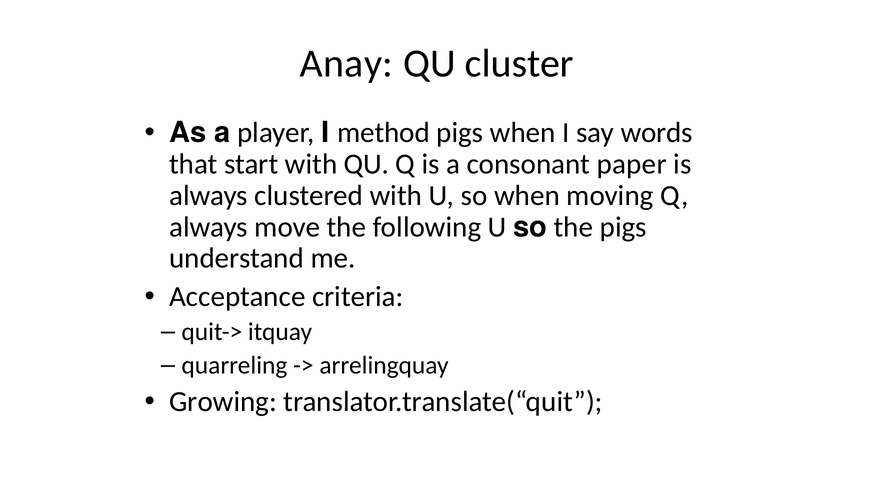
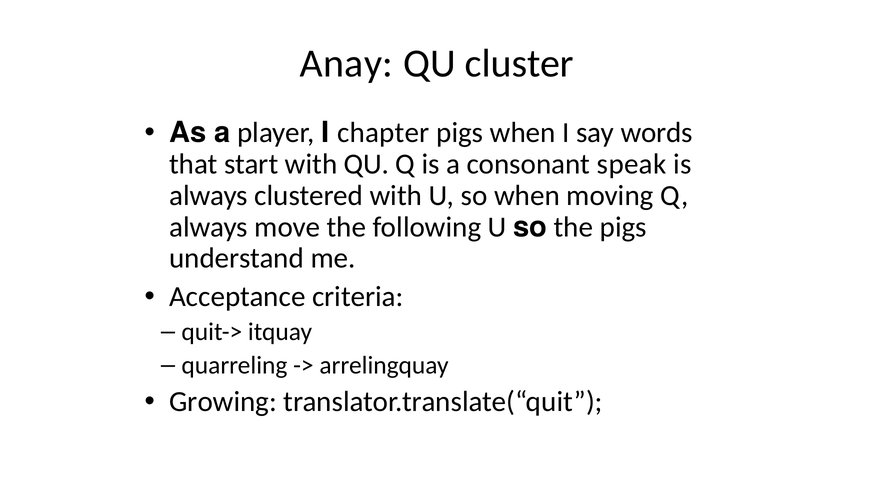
method: method -> chapter (383, 133)
paper: paper -> speak (632, 164)
